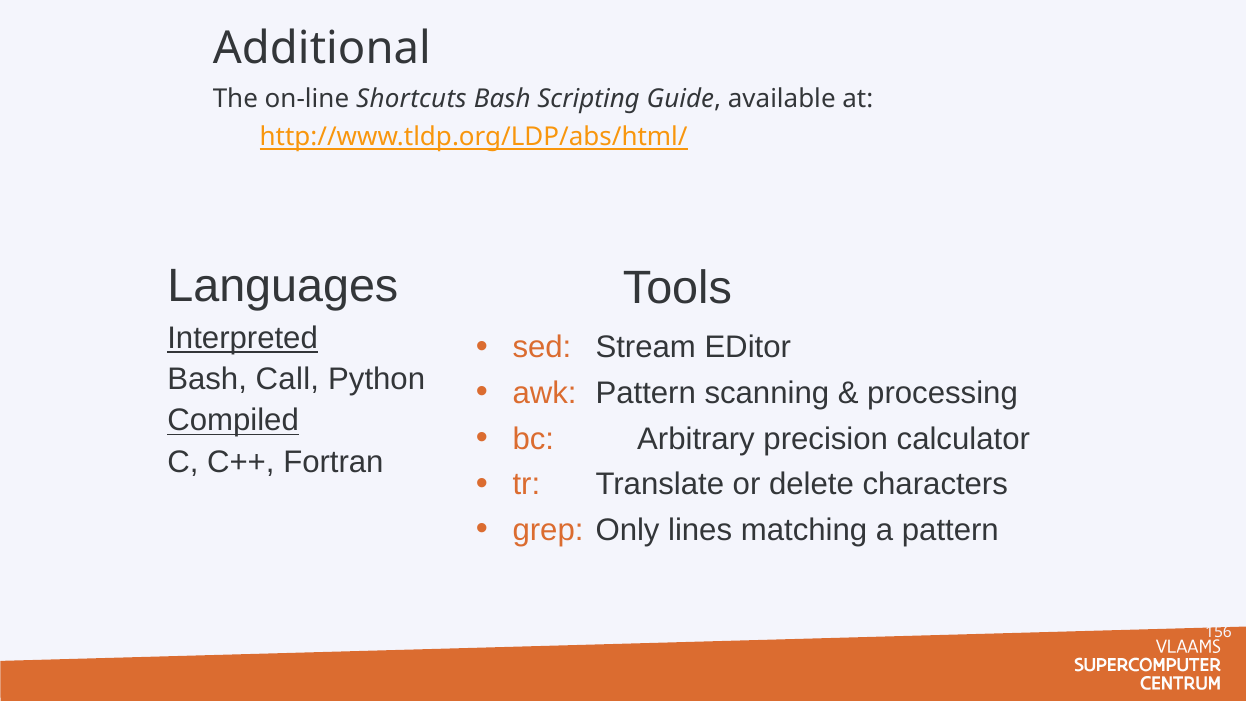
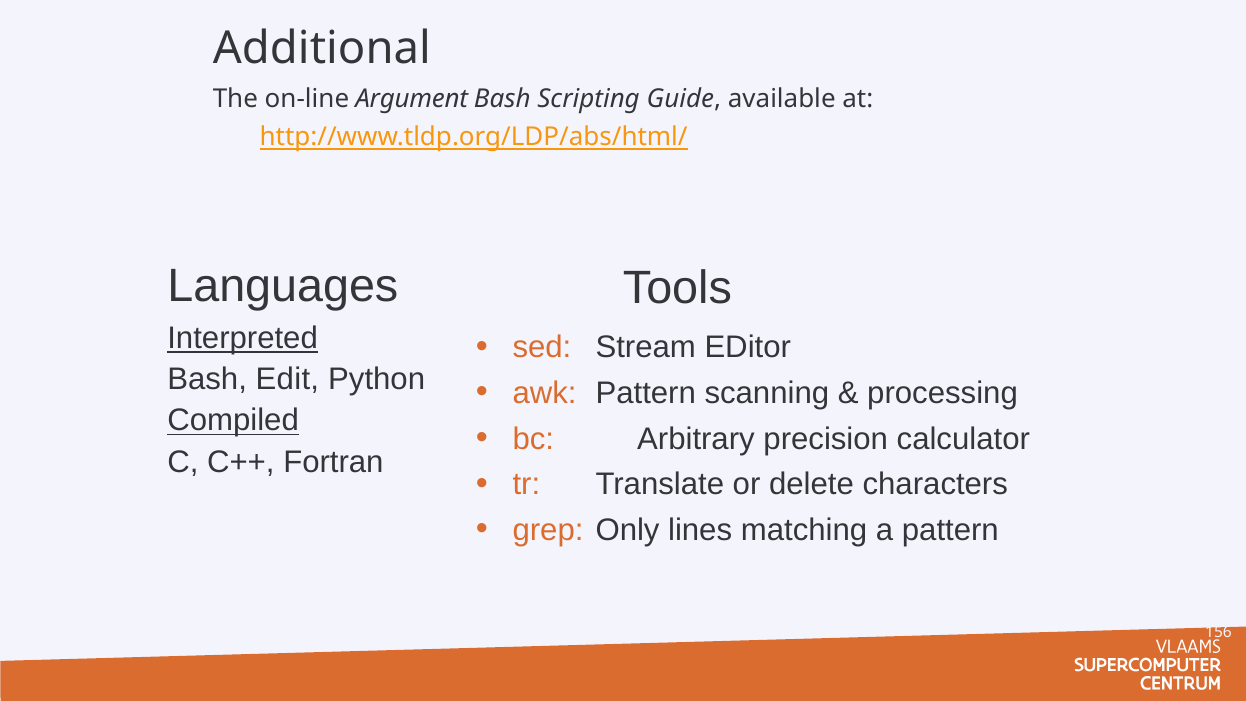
Shortcuts: Shortcuts -> Argument (412, 99)
Call: Call -> Edit (287, 379)
